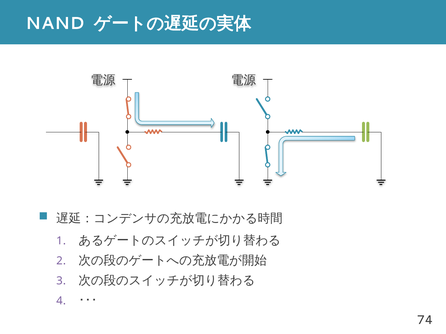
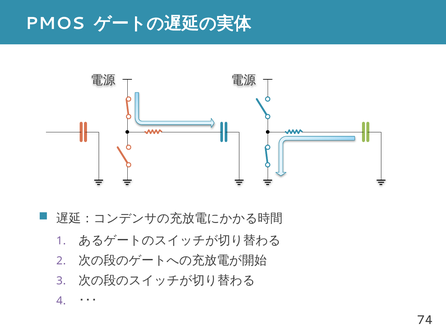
NAND: NAND -> PMOS (55, 23)
